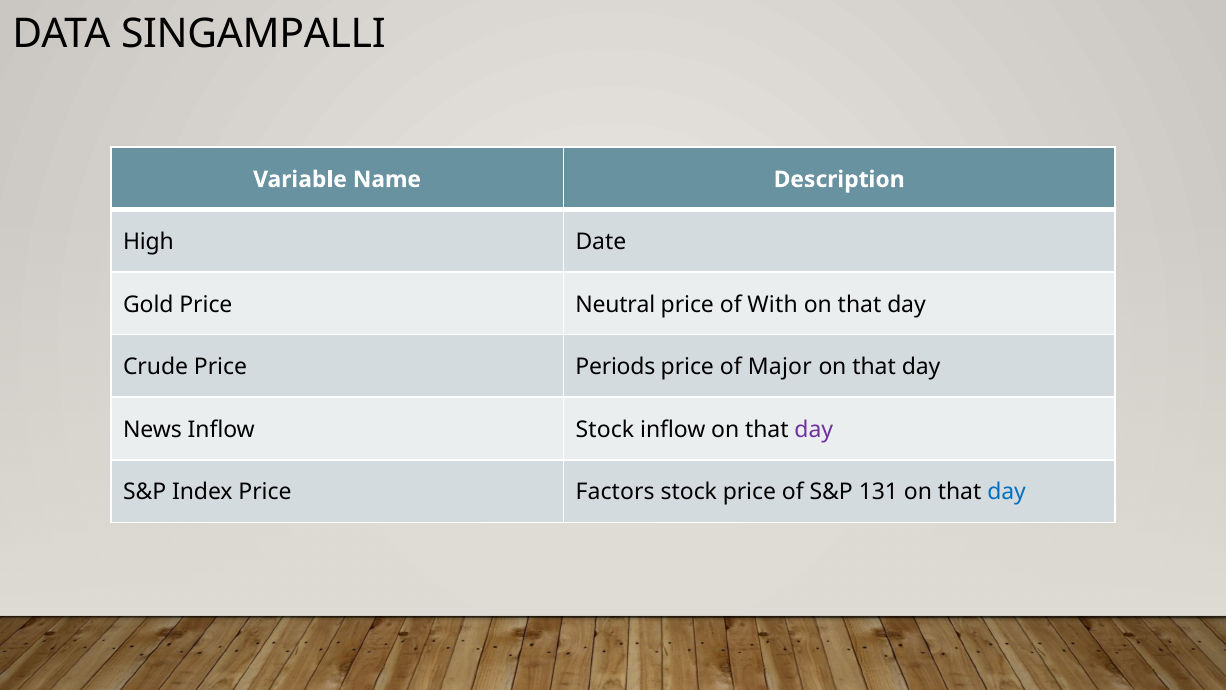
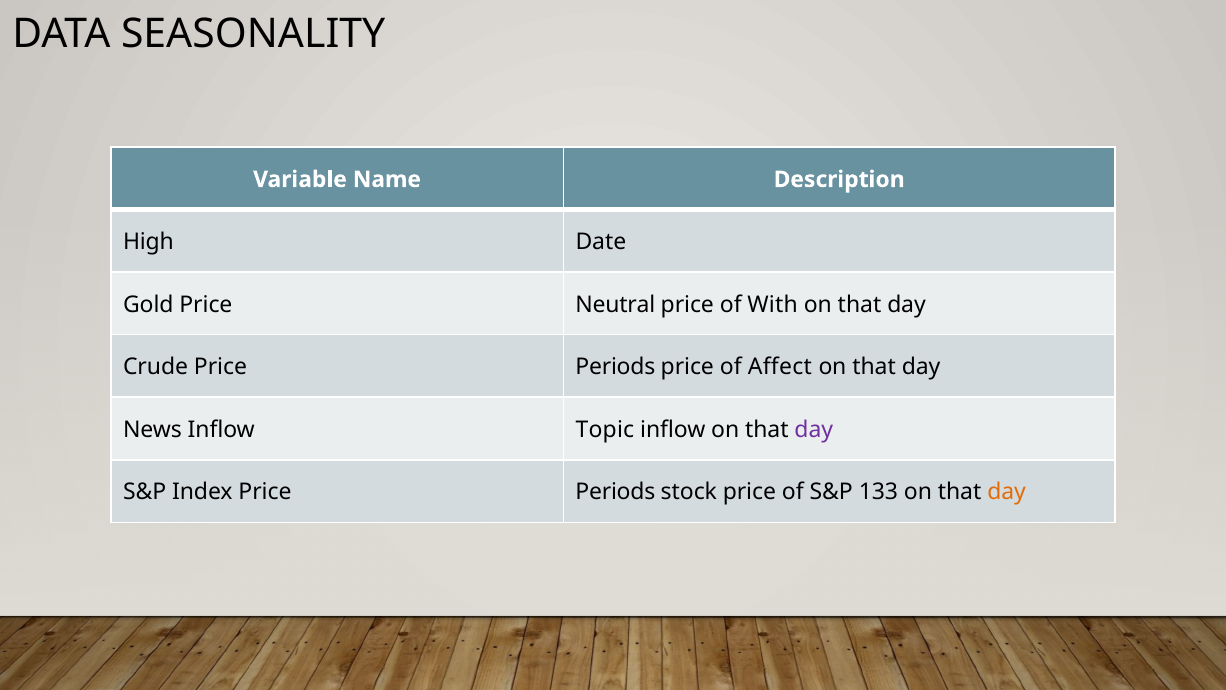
SINGAMPALLI: SINGAMPALLI -> SEASONALITY (253, 34)
Major: Major -> Affect (780, 367)
Inflow Stock: Stock -> Topic (605, 430)
Index Price Factors: Factors -> Periods (615, 492)
131: 131 -> 133 (878, 492)
day colour: blue -> orange (1007, 492)
